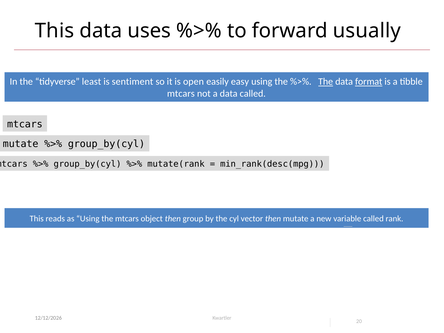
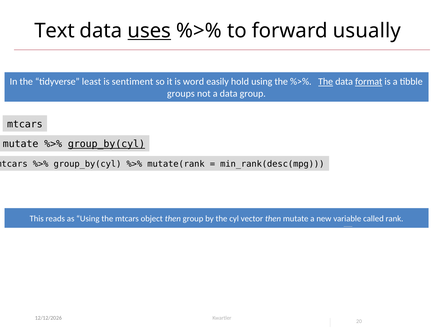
This: This -> Text (55, 31)
uses underline: none -> present (149, 31)
open: open -> word (193, 82)
easy: easy -> hold (240, 82)
mtcars: mtcars -> groups (181, 94)
data called: called -> group (253, 94)
group_by(cyl underline: none -> present (106, 144)
